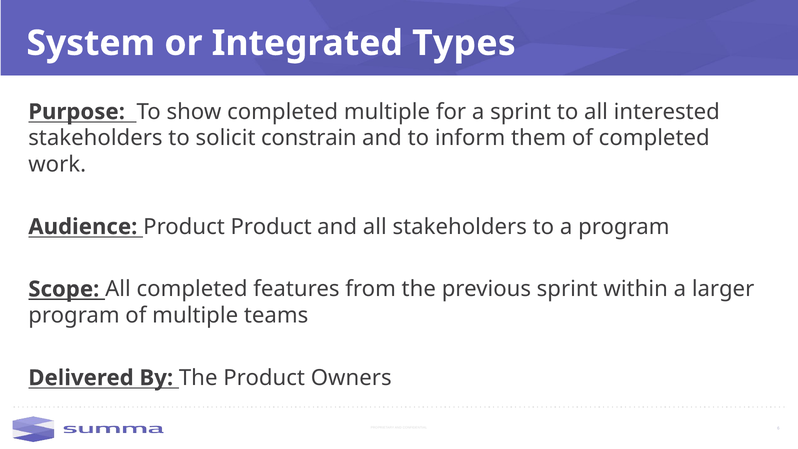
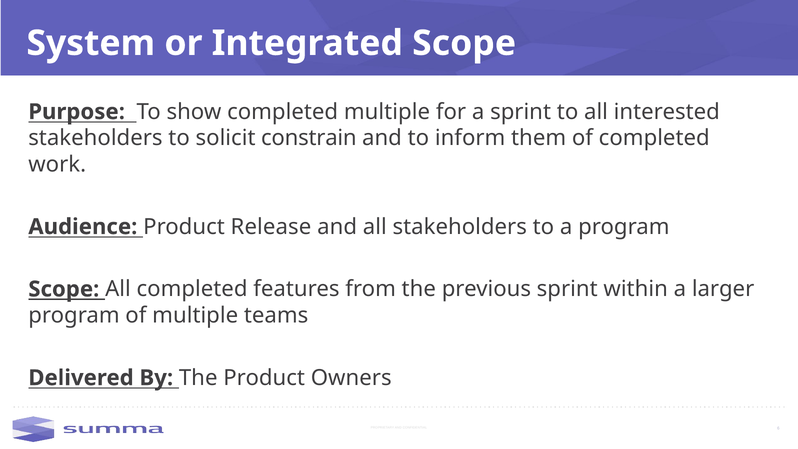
Integrated Types: Types -> Scope (464, 43)
Product Product: Product -> Release (271, 227)
